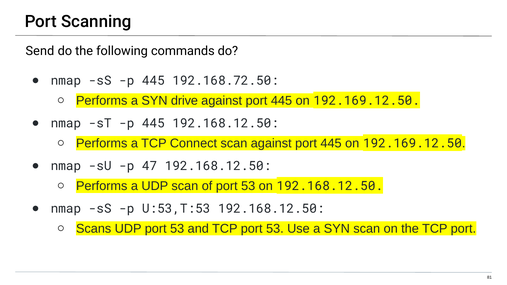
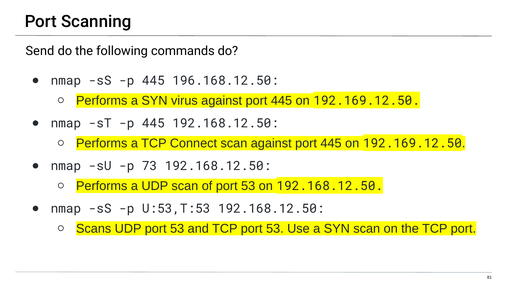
192.168.72.50: 192.168.72.50 -> 196.168.12.50 (226, 81)
drive: drive -> virus (184, 101)
47: 47 -> 73 (150, 166)
